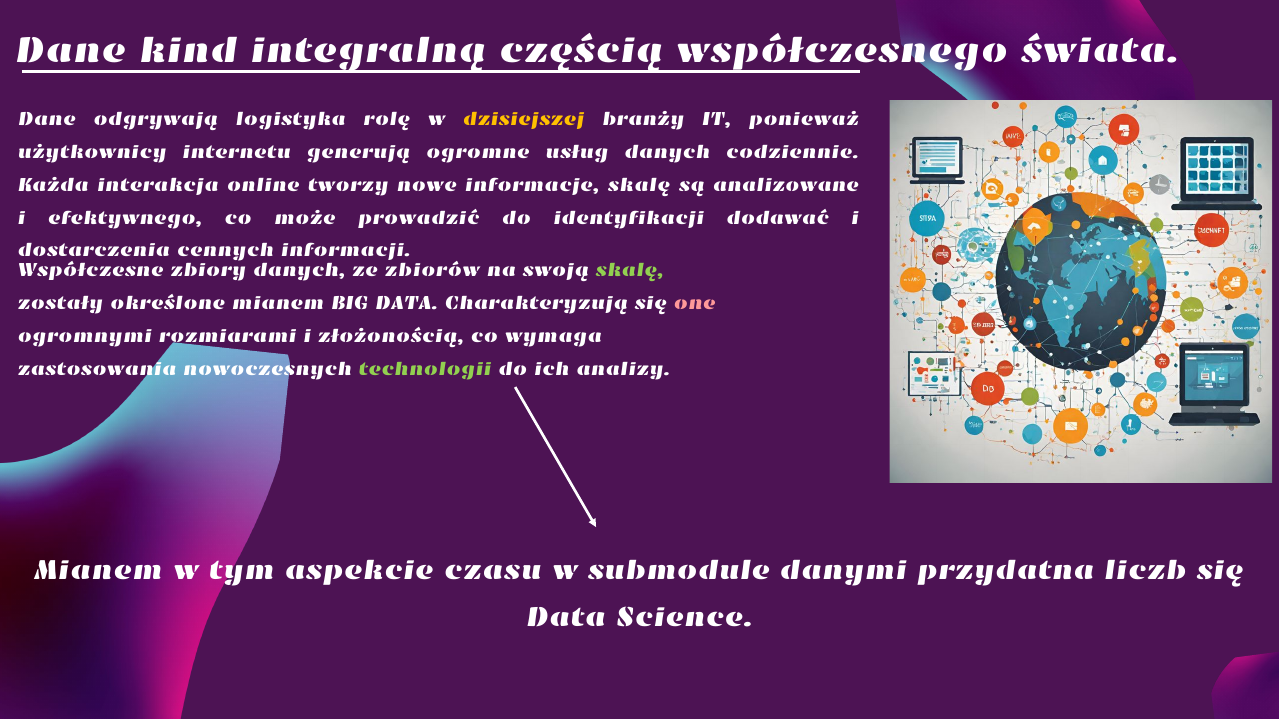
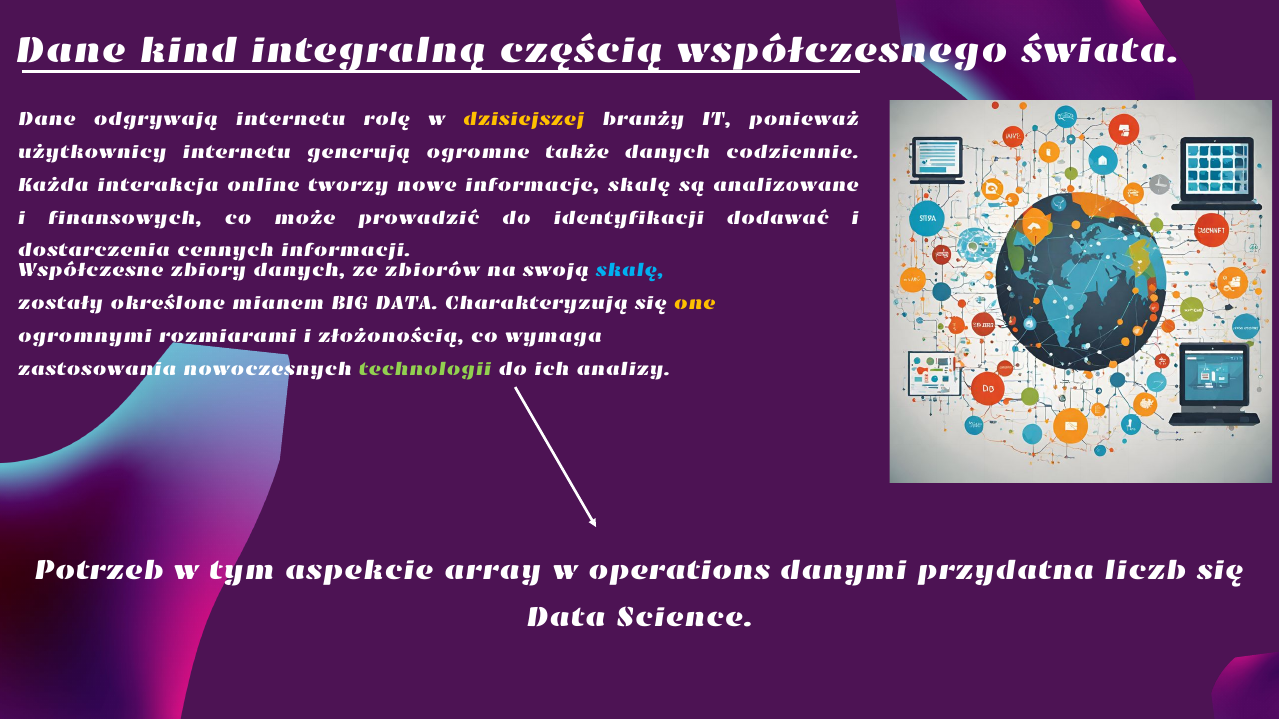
odgrywają logistyka: logistyka -> internetu (291, 119)
usług: usług -> także (577, 152)
efektywnego: efektywnego -> finansowych (125, 218)
skalę colour: light green -> light blue (630, 271)
one colour: pink -> yellow (695, 303)
Mianem: Mianem -> Potrzeb (99, 570)
czasu: czasu -> array (493, 570)
submodule: submodule -> operations (679, 570)
